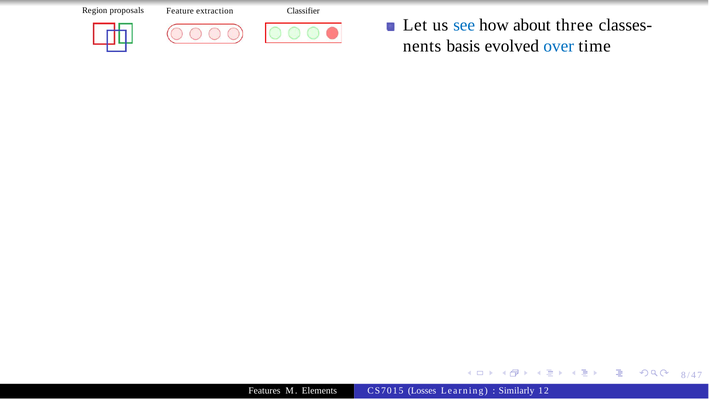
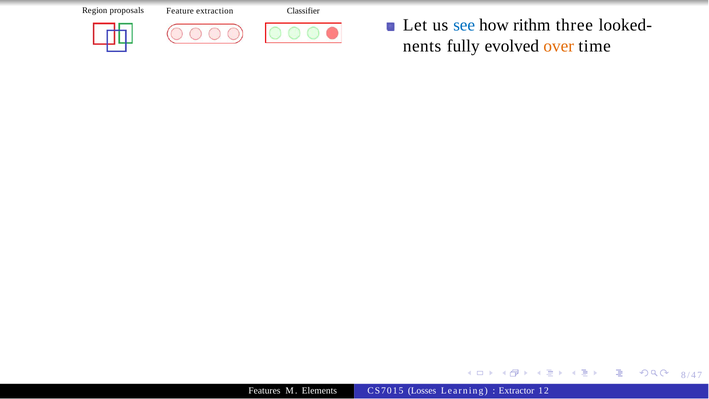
about: about -> rithm (532, 25)
classes-: classes- -> looked- (625, 25)
basis: basis -> fully (463, 46)
over colour: blue -> orange (559, 46)
Similarly: Similarly -> Extractor (517, 391)
